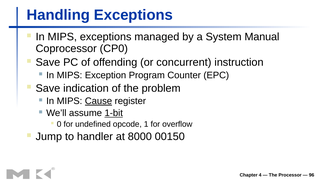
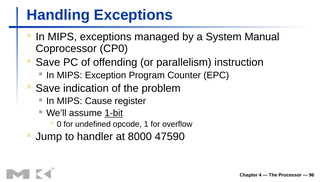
concurrent: concurrent -> parallelism (184, 62)
Cause underline: present -> none (98, 101)
00150: 00150 -> 47590 (170, 136)
